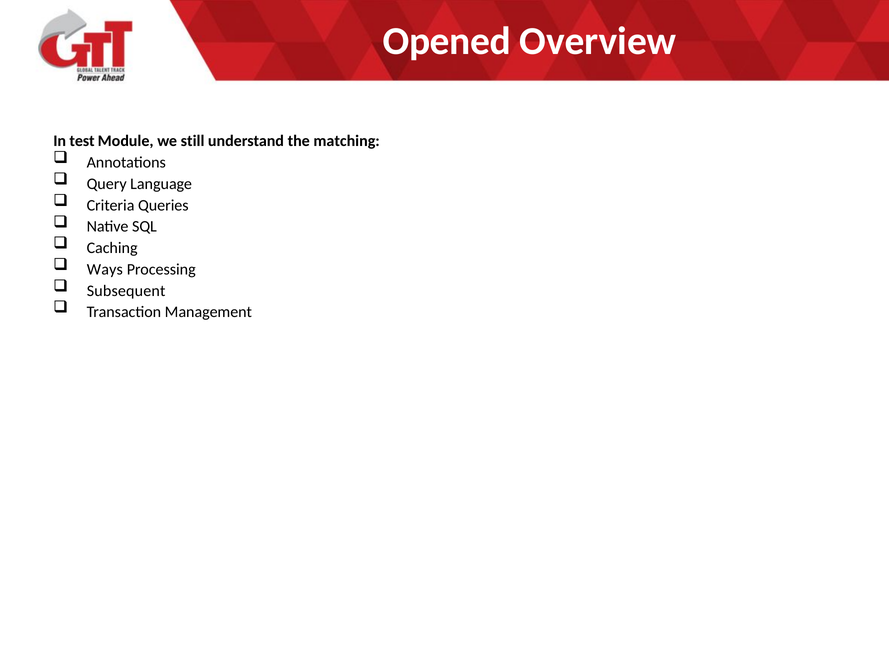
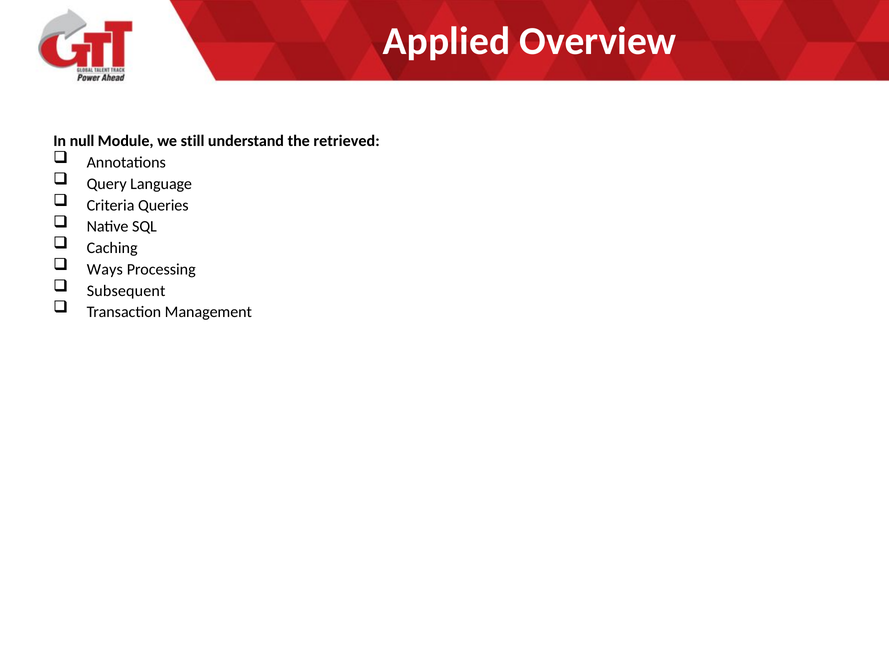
Opened: Opened -> Applied (447, 41)
test: test -> null (82, 141)
matching: matching -> retrieved (347, 141)
